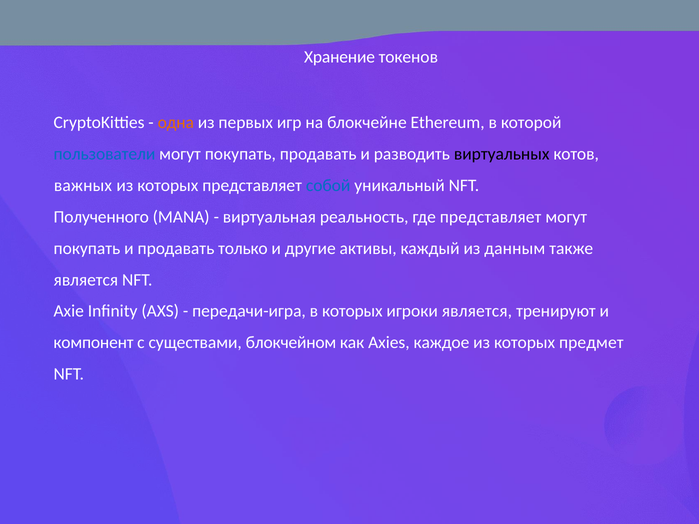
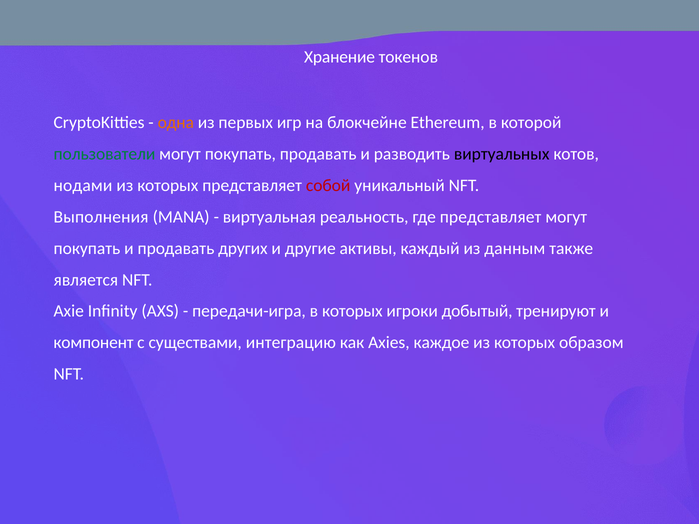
пользователи colour: blue -> green (104, 154)
важных: важных -> нодами (83, 186)
собой colour: blue -> red (328, 186)
Полученного: Полученного -> Выполнения (101, 217)
только: только -> других (243, 248)
игроки является: является -> добытый (477, 311)
блокчейном: блокчейном -> интеграцию (291, 343)
предмет: предмет -> образом (591, 343)
